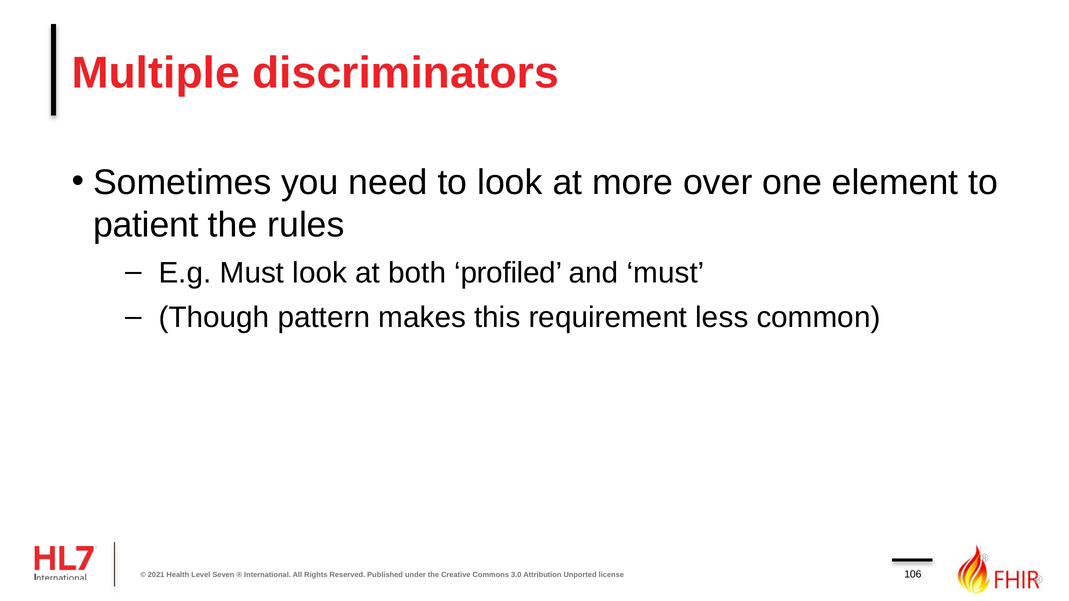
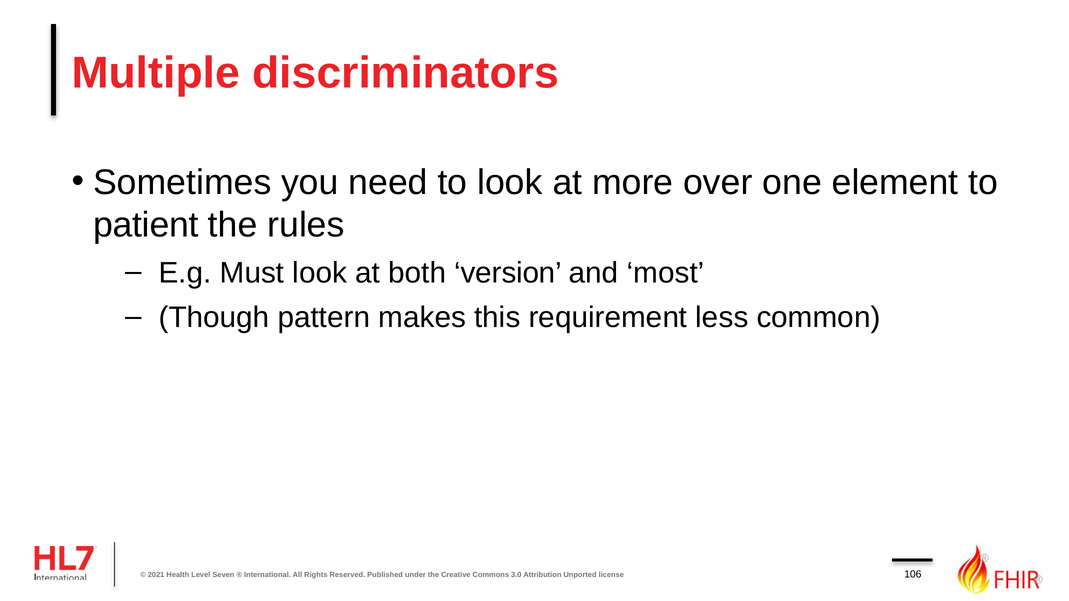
profiled: profiled -> version (508, 273)
and must: must -> most (666, 273)
